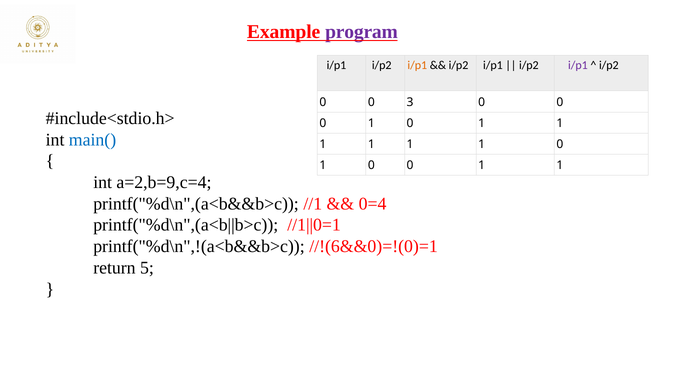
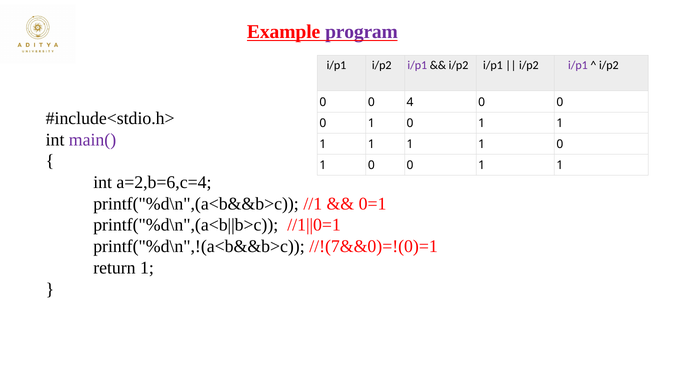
i/p1 colour: orange -> purple (417, 65)
3: 3 -> 4 (410, 102)
main( colour: blue -> purple (93, 139)
a=2,b=9,c=4: a=2,b=9,c=4 -> a=2,b=6,c=4 (164, 182)
0=4: 0=4 -> 0=1 (373, 203)
//!(6&&0)=!(0)=1: //!(6&&0)=!(0)=1 -> //!(7&&0)=!(0)=1 (374, 246)
return 5: 5 -> 1 (147, 267)
